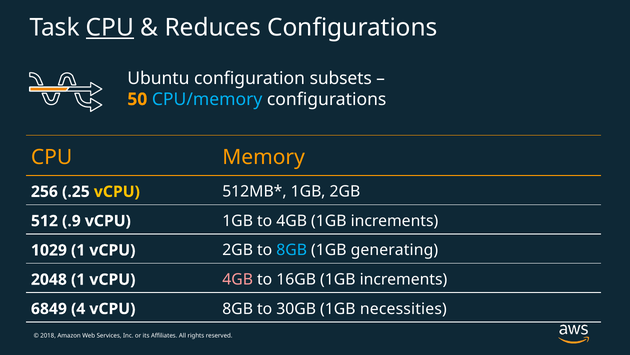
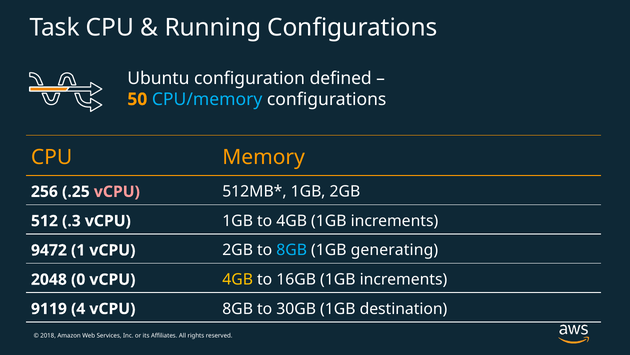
CPU underline: present -> none (110, 27)
Reduces: Reduces -> Running (213, 27)
subsets: subsets -> defined (341, 78)
vCPU colour: yellow -> pink (117, 191)
.9: .9 -> .3 (71, 221)
1029: 1029 -> 9472 (49, 250)
2048 1: 1 -> 0 (78, 279)
4GB colour: pink -> yellow (238, 279)
6849: 6849 -> 9119 (49, 308)
necessities: necessities -> destination (403, 308)
